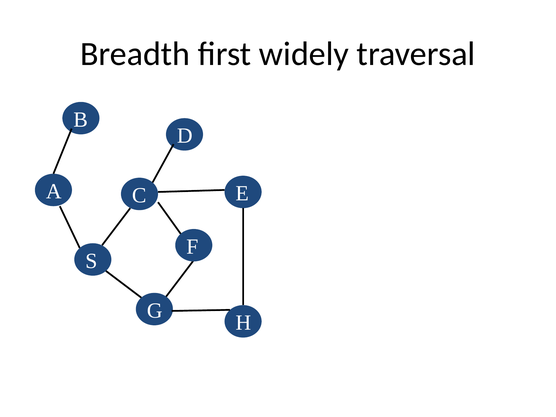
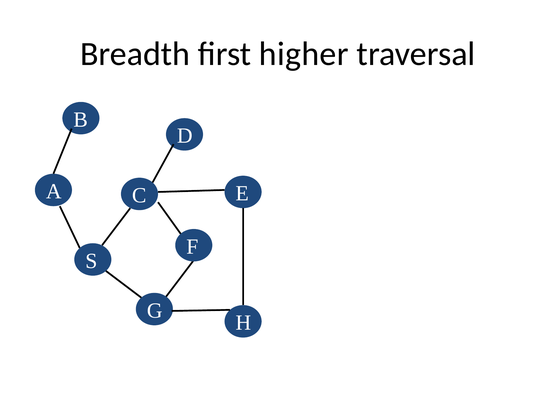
widely: widely -> higher (304, 54)
